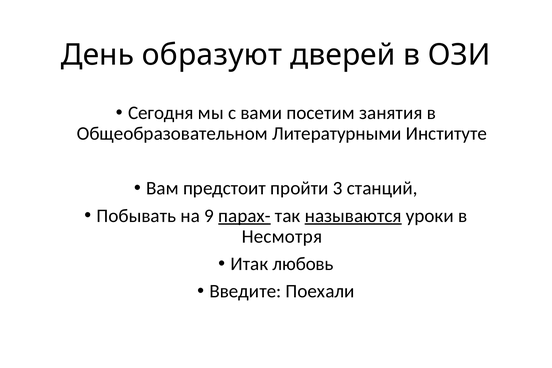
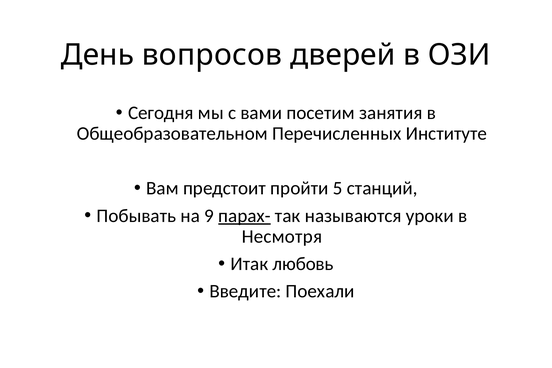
образуют: образуют -> вопросов (212, 55)
Литературными: Литературными -> Перечисленных (337, 133)
3: 3 -> 5 (338, 188)
называются underline: present -> none (353, 216)
